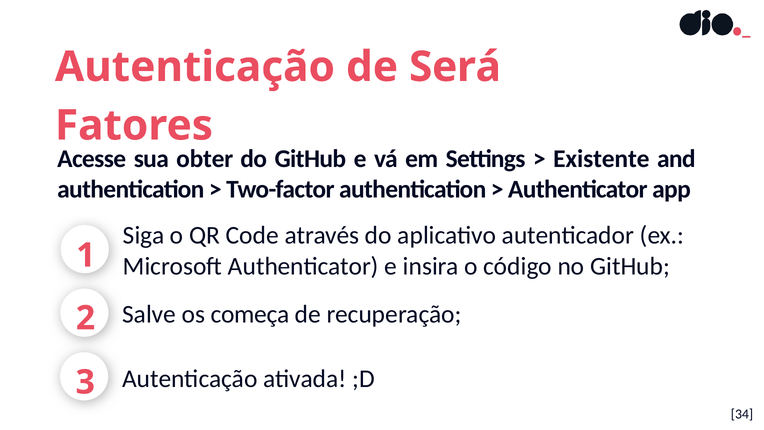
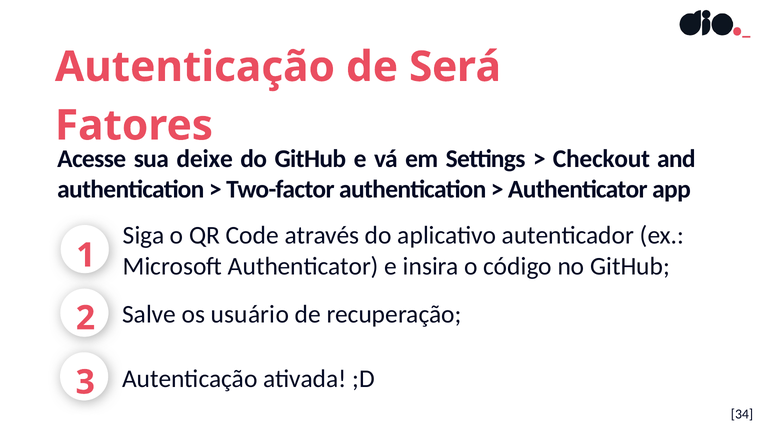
obter: obter -> deixe (205, 159)
Existente: Existente -> Checkout (601, 159)
começa: começa -> usuário (250, 314)
